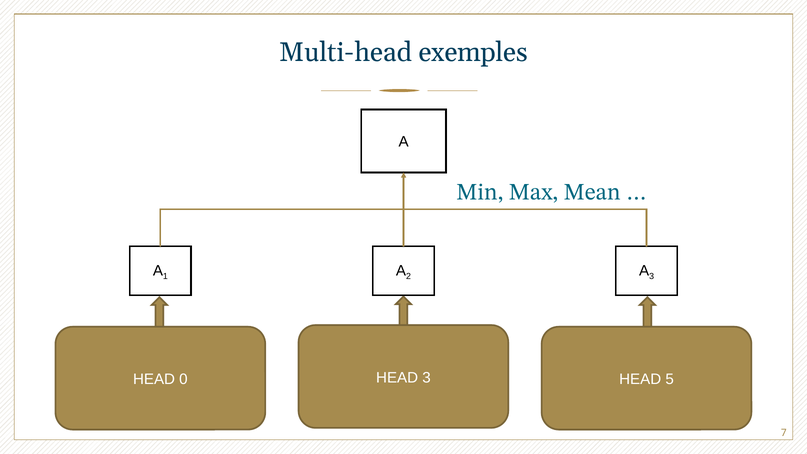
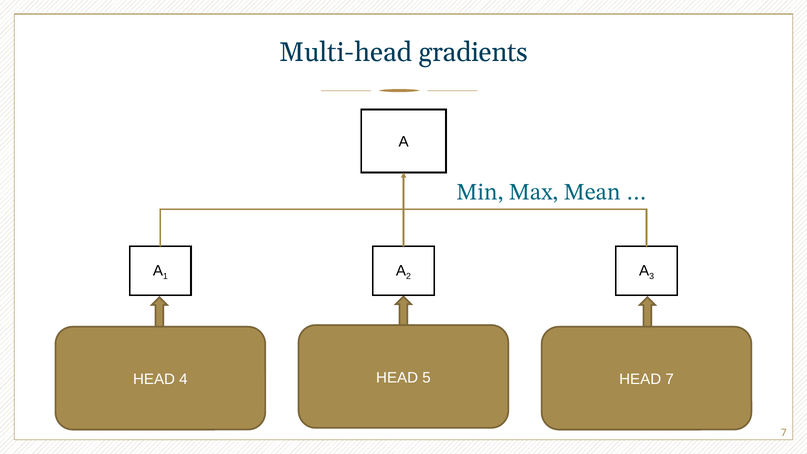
exemples: exemples -> gradients (473, 52)
0: 0 -> 4 (183, 379)
HEAD 3: 3 -> 5 (426, 377)
HEAD 5: 5 -> 7 (670, 379)
